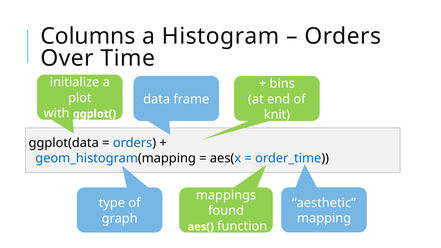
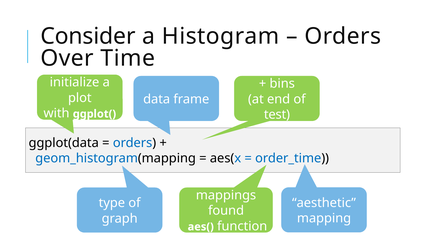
Columns: Columns -> Consider (88, 36)
knit: knit -> test (277, 115)
